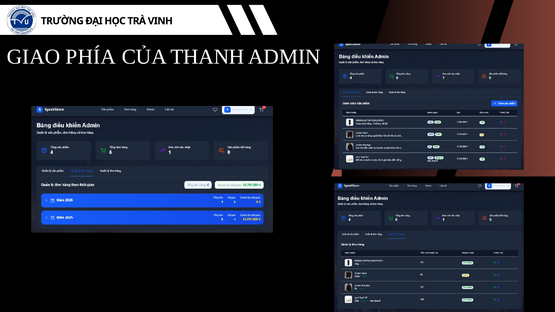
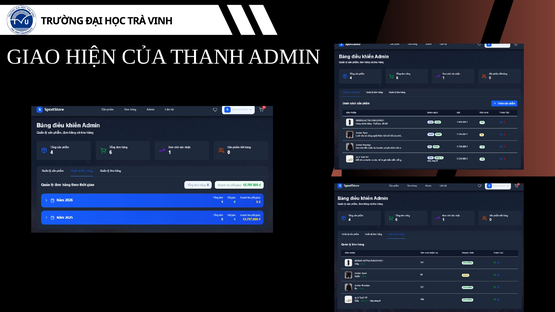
PHÍA: PHÍA -> HIỆN (91, 57)
